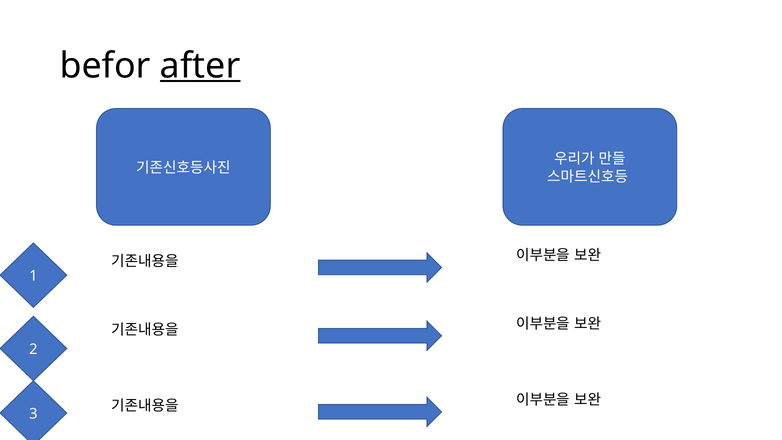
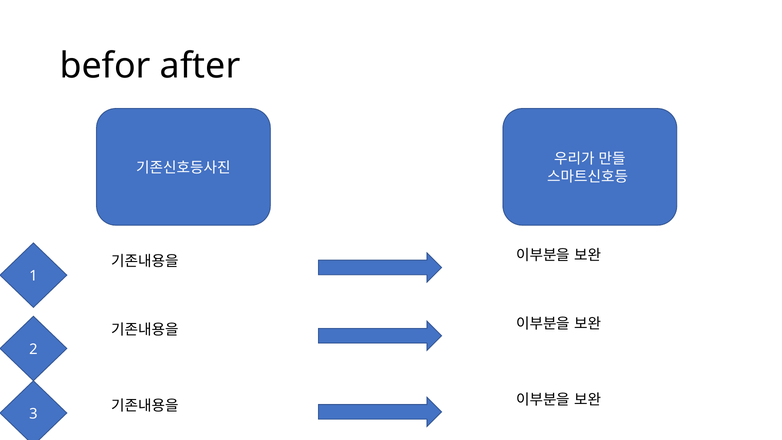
after underline: present -> none (200, 66)
